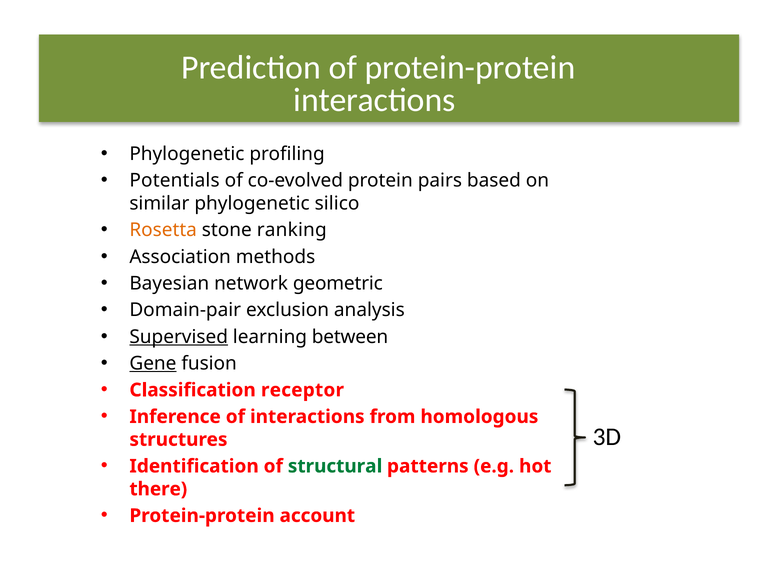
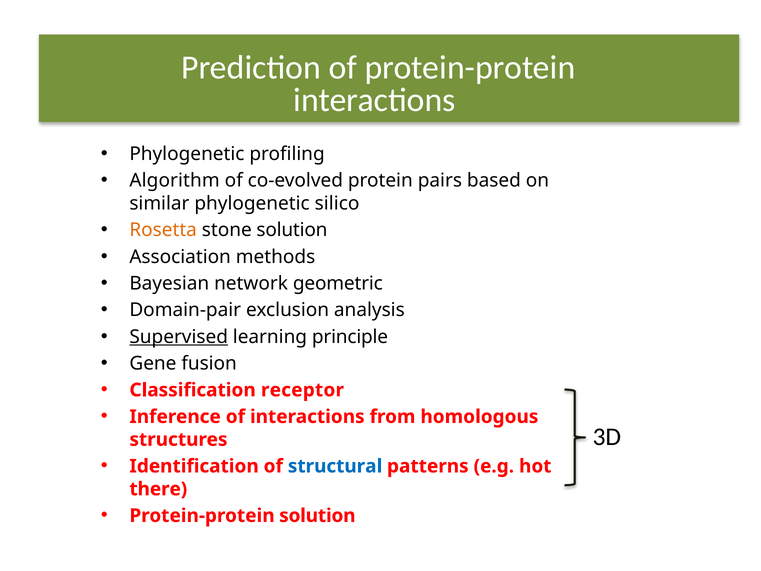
Potentials: Potentials -> Algorithm (175, 181)
stone ranking: ranking -> solution (292, 230)
between: between -> principle (350, 337)
Gene underline: present -> none (153, 363)
structural colour: green -> blue (335, 466)
Protein-protein account: account -> solution (317, 515)
